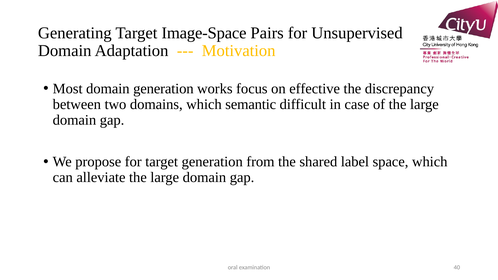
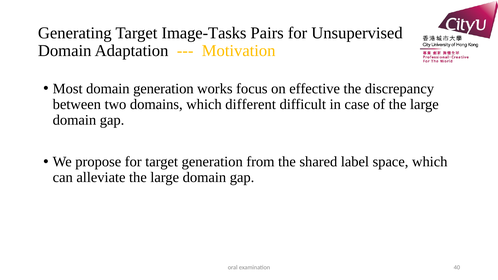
Image-Space: Image-Space -> Image-Tasks (204, 33)
semantic: semantic -> different (251, 104)
